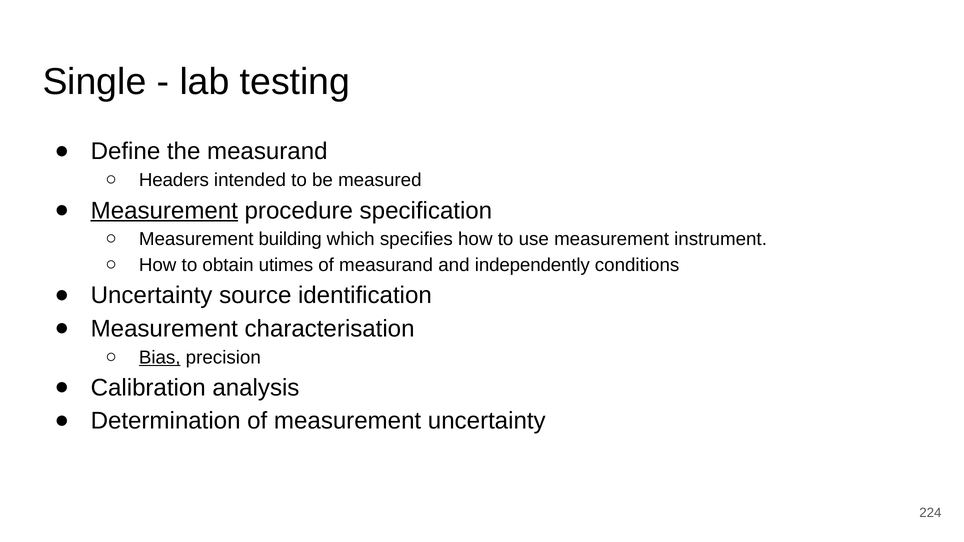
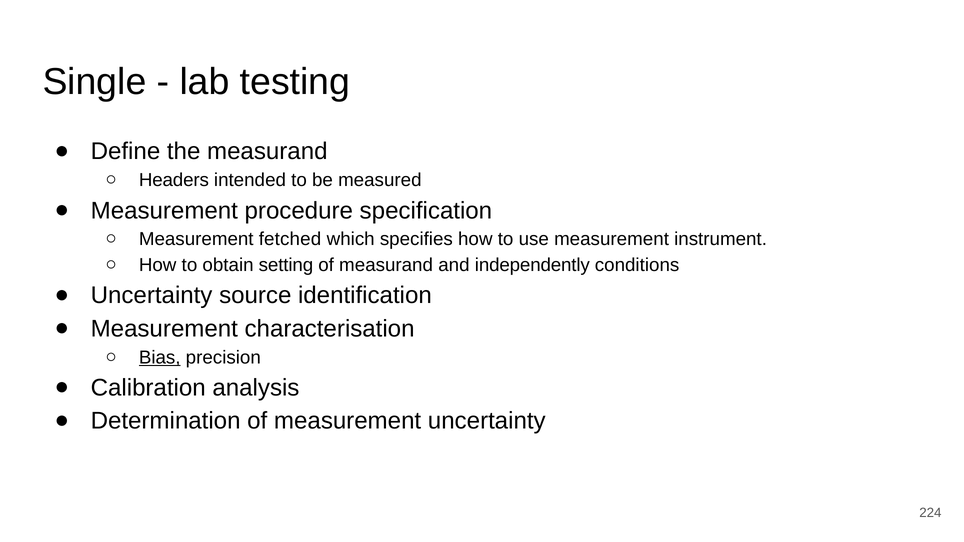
Measurement underline: present -> none (164, 211)
building: building -> fetched (290, 239)
utimes: utimes -> setting (286, 265)
